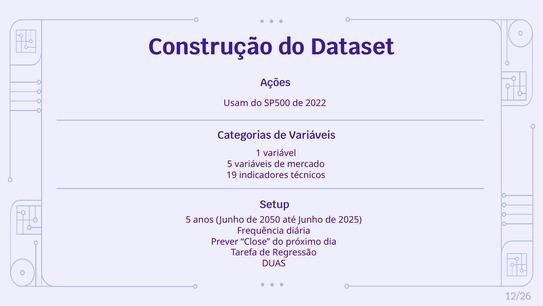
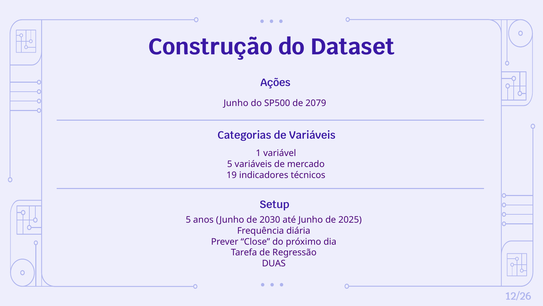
Usam: Usam -> Junho (236, 103)
2022: 2022 -> 2079 (316, 103)
2050: 2050 -> 2030 (270, 220)
